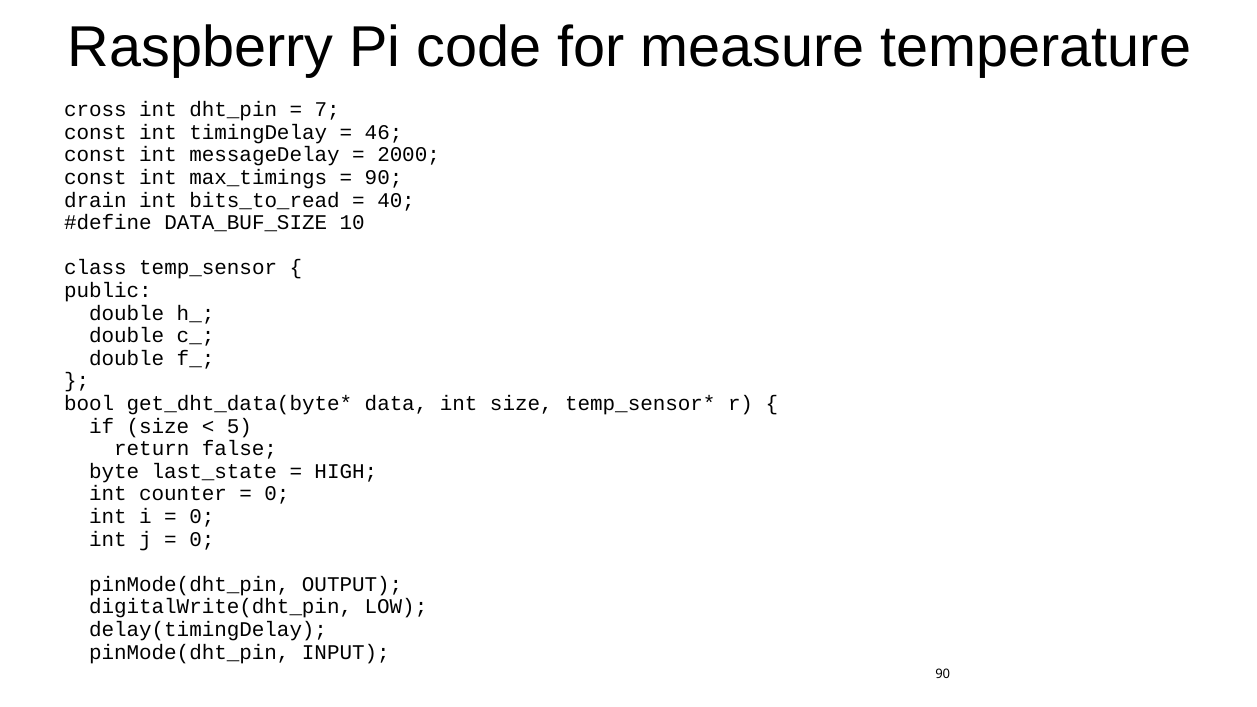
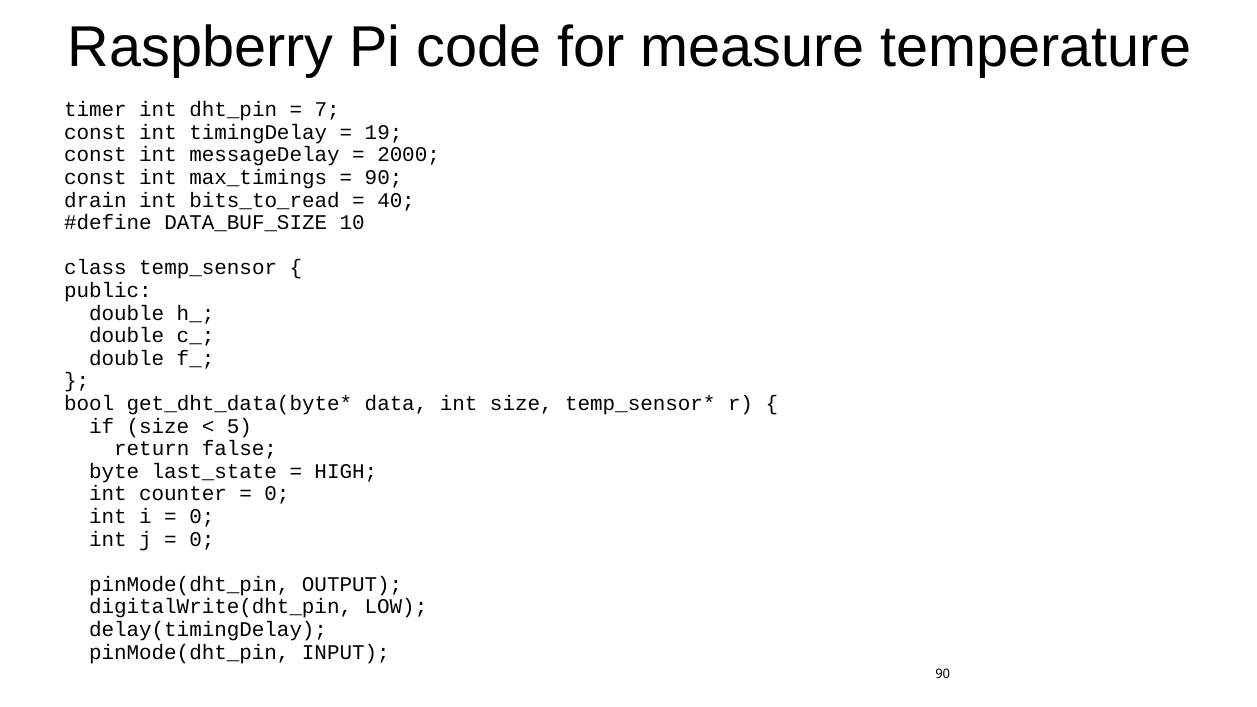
cross: cross -> timer (95, 110)
46: 46 -> 19 (384, 132)
